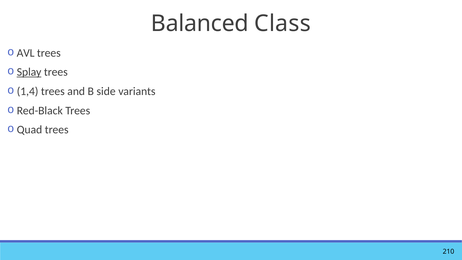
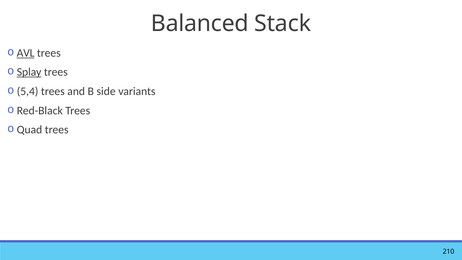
Class: Class -> Stack (283, 23)
AVL underline: none -> present (26, 53)
1,4: 1,4 -> 5,4 (28, 91)
